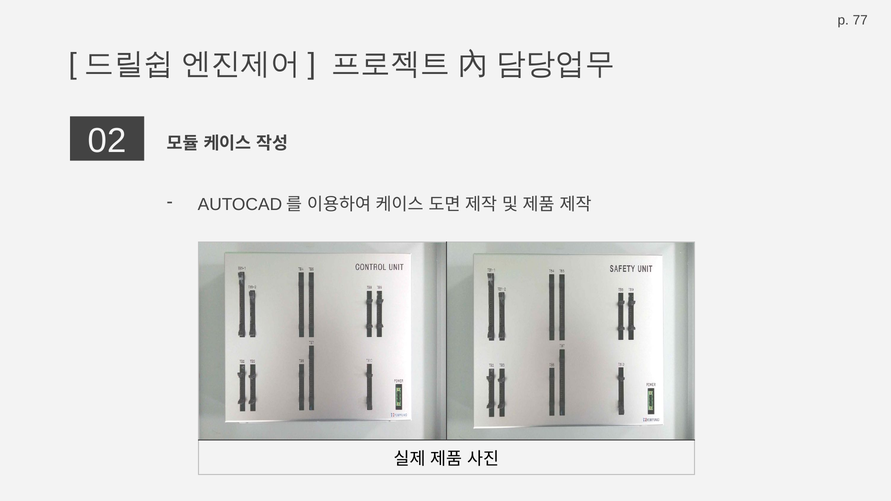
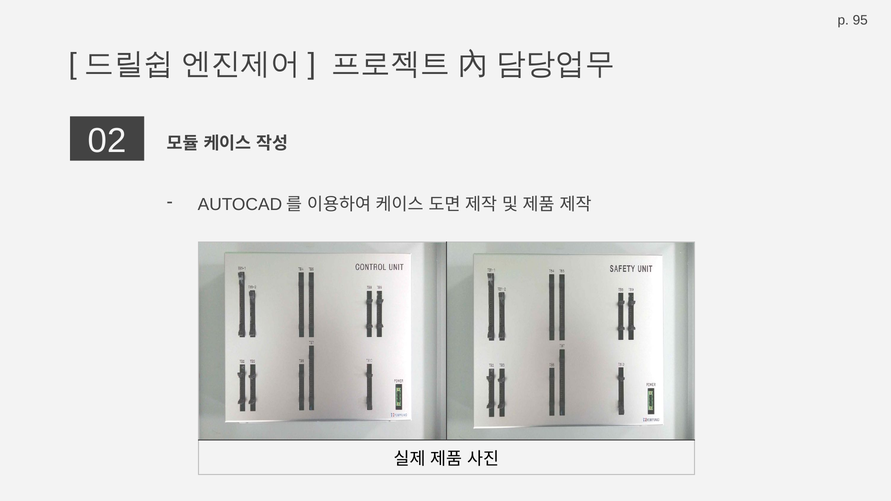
77: 77 -> 95 (860, 20)
